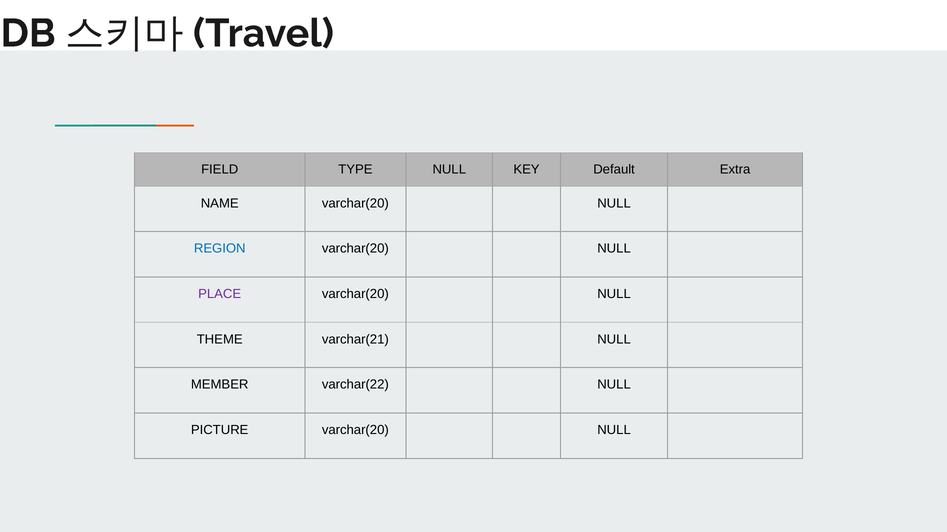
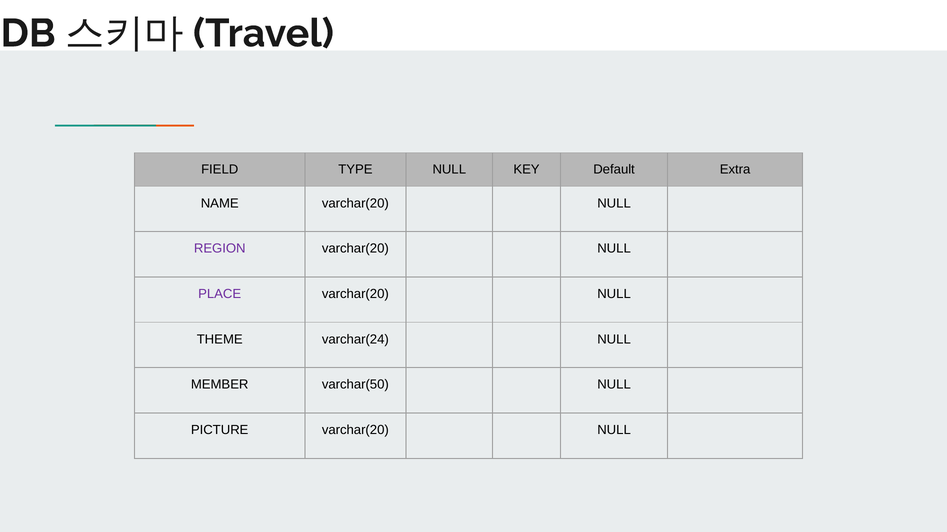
REGION colour: blue -> purple (220, 249)
varchar(21: varchar(21 -> varchar(24 (355, 340)
varchar(22: varchar(22 -> varchar(50 (355, 385)
